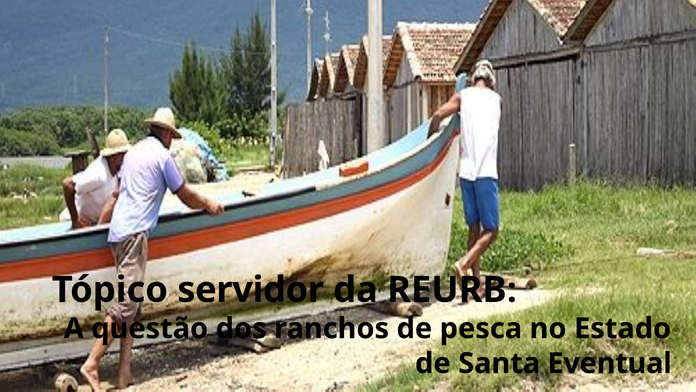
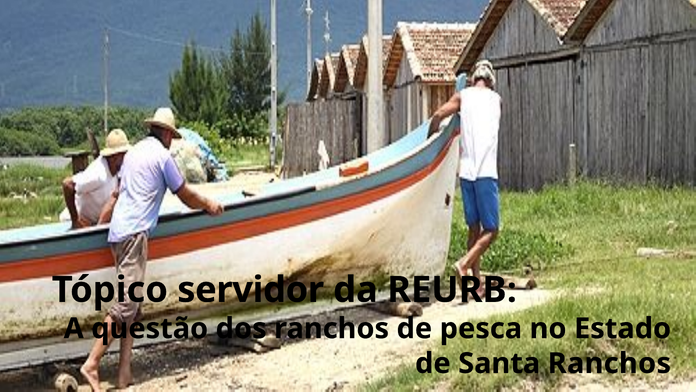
Santa Eventual: Eventual -> Ranchos (609, 363)
